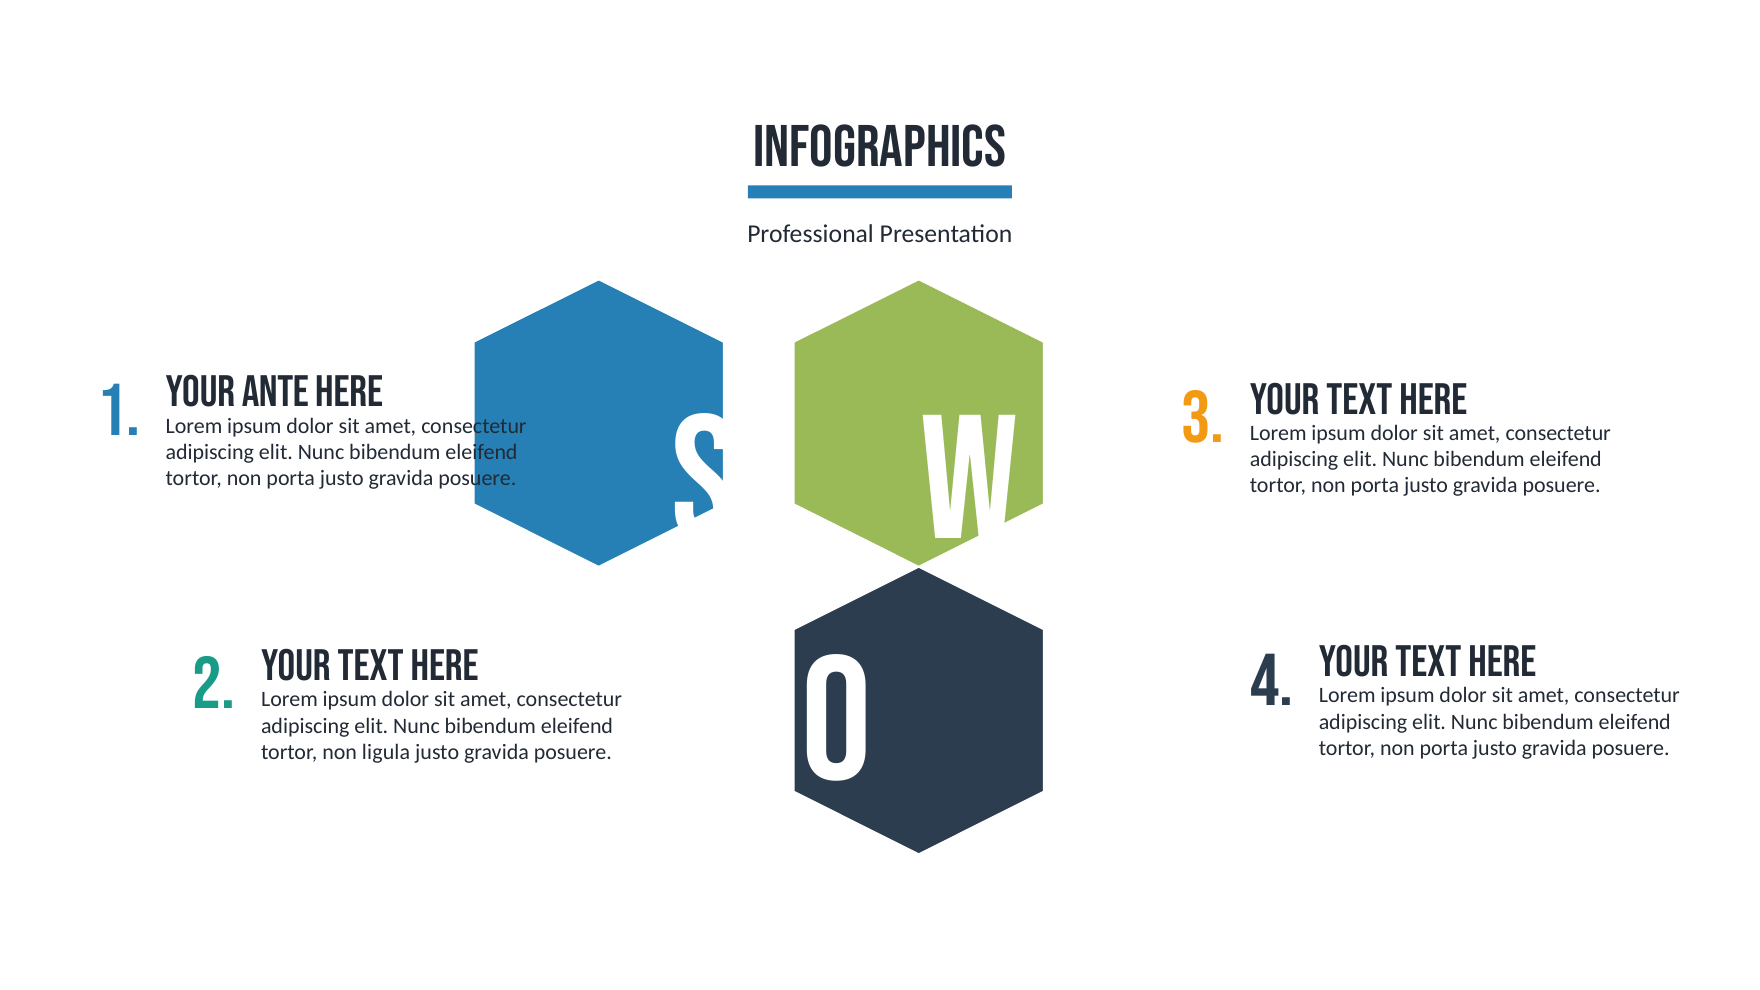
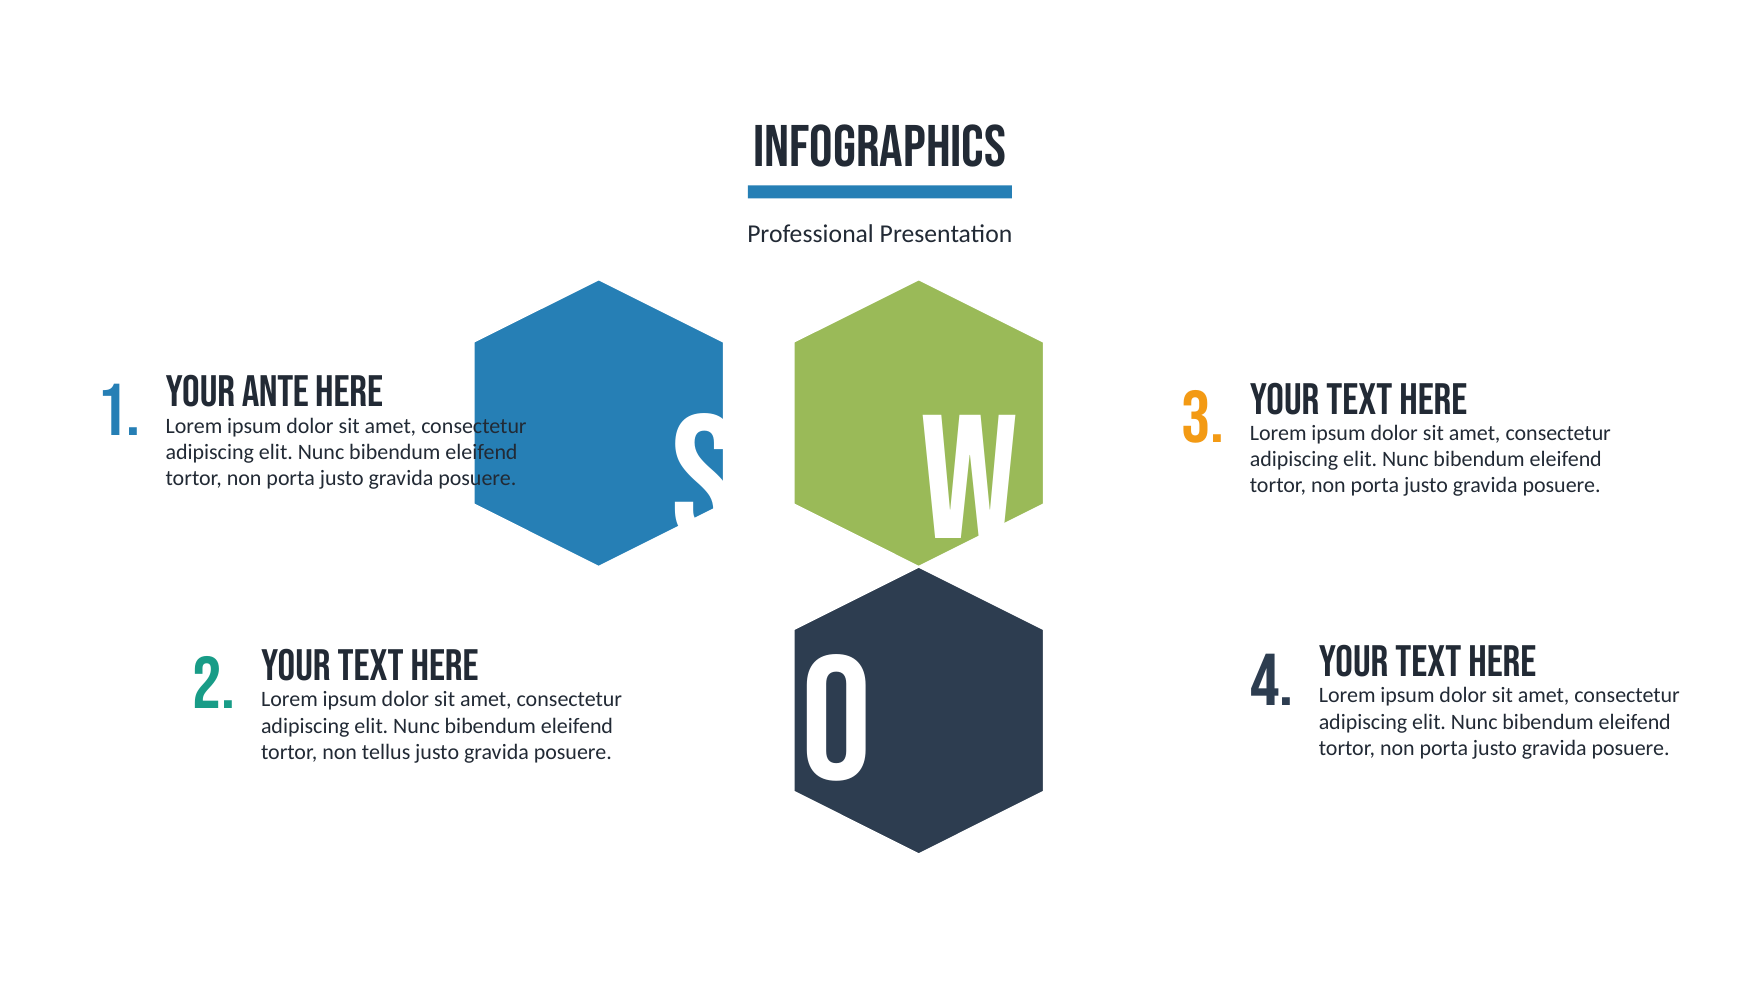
ligula: ligula -> tellus (386, 752)
